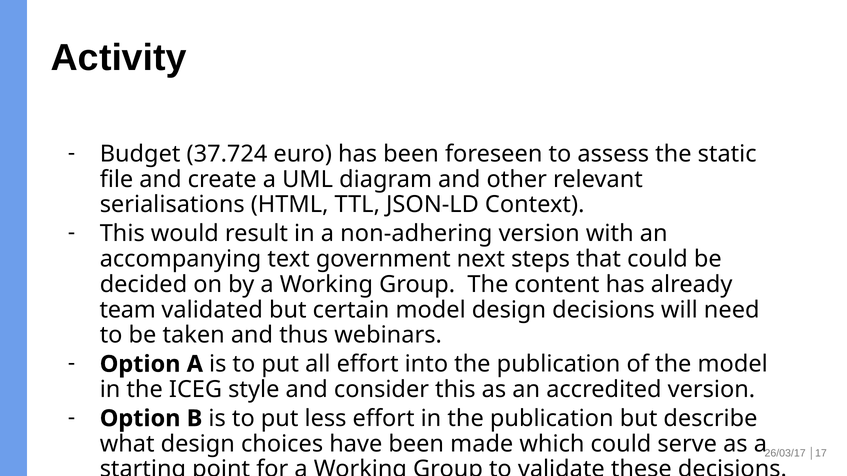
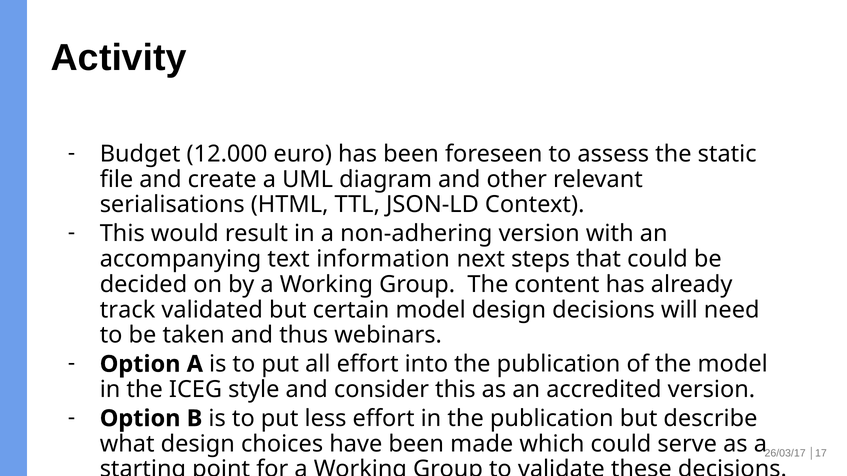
37.724: 37.724 -> 12.000 (227, 154)
government: government -> information (383, 259)
team: team -> track (128, 310)
